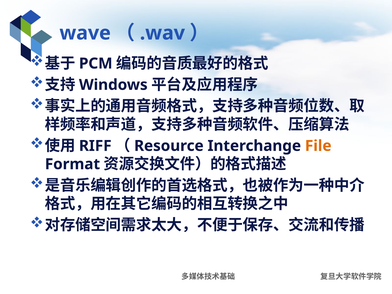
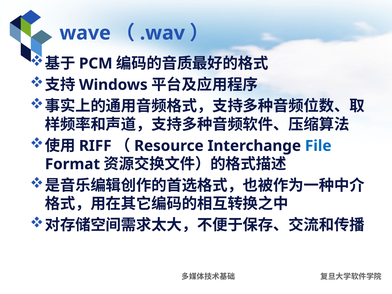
File colour: orange -> blue (318, 146)
